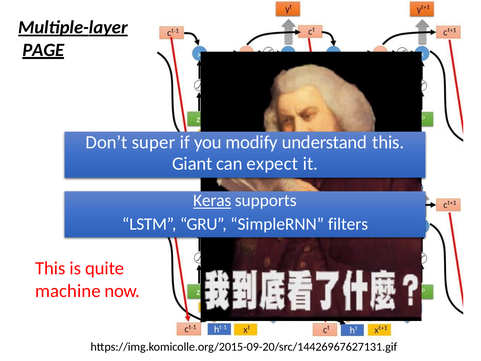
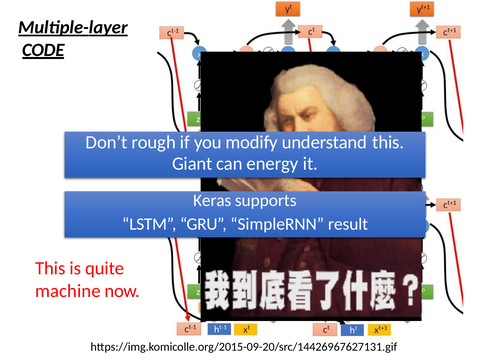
PAGE: PAGE -> CODE (43, 50)
super: super -> rough (154, 142)
expect: expect -> energy (272, 164)
Keras underline: present -> none (212, 200)
filters: filters -> result (348, 224)
